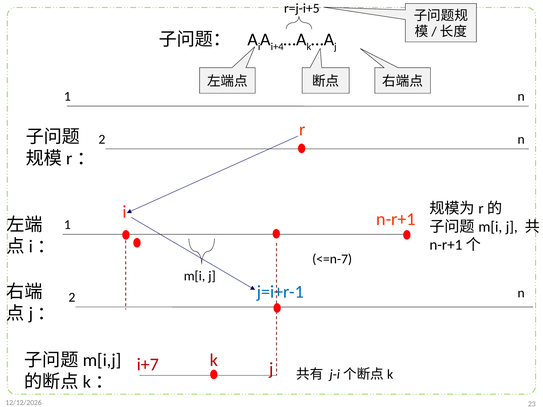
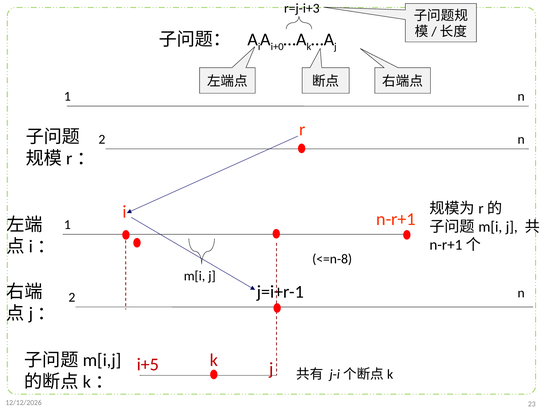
r=j-i+5: r=j-i+5 -> r=j-i+3 (302, 8)
i+4: i+4 -> i+0 (277, 47)
<=n-7: <=n-7 -> <=n-8 (332, 259)
j=i+r-1 colour: blue -> black (280, 292)
i+7: i+7 -> i+5 (148, 365)
